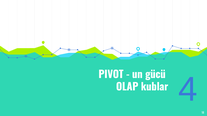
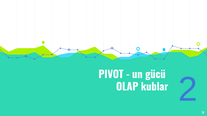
4: 4 -> 2 (188, 90)
